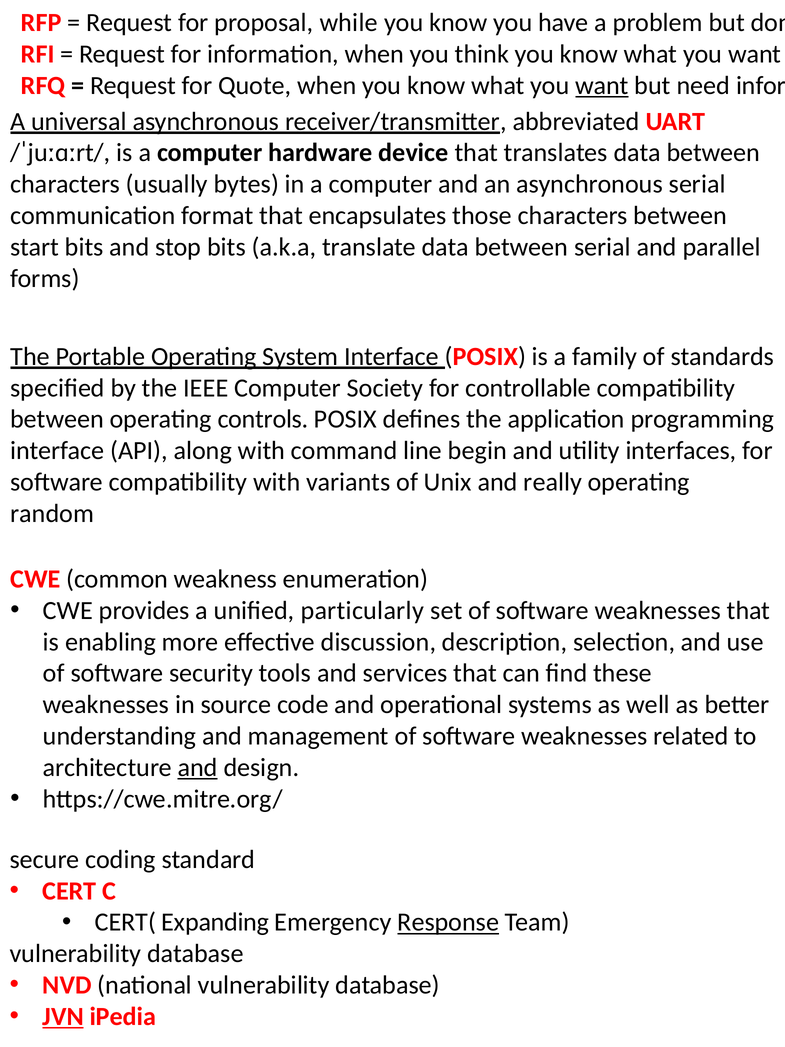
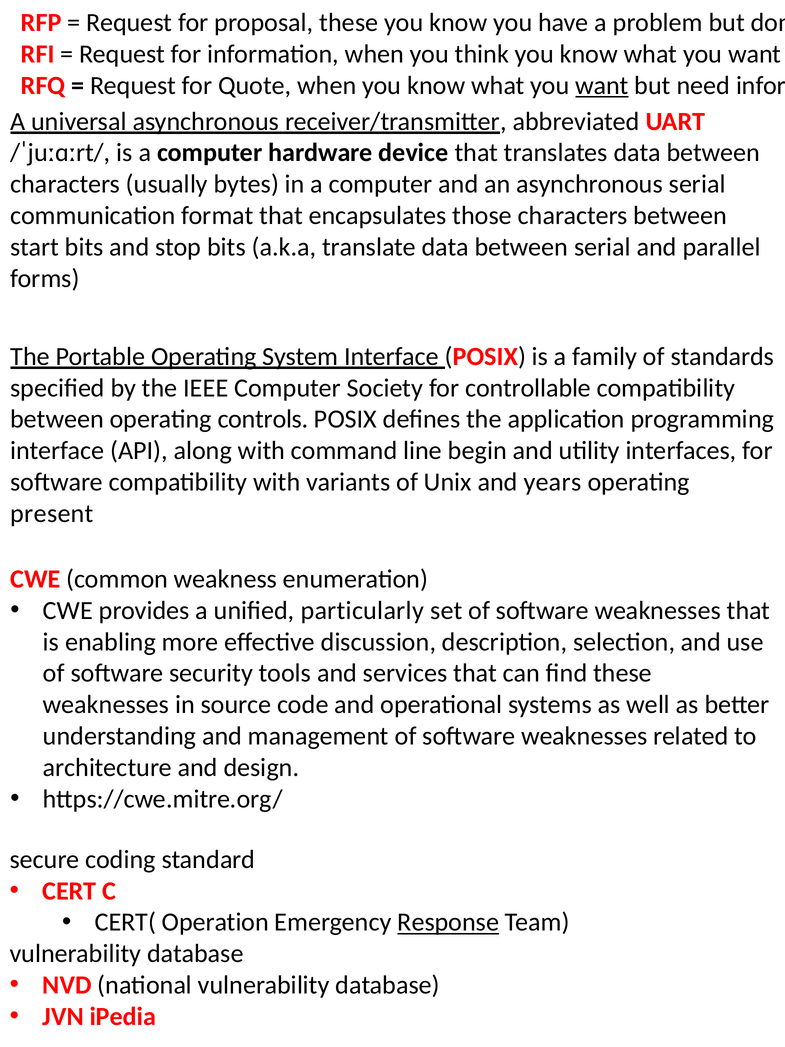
proposal while: while -> these (349, 23)
really: really -> years (552, 482)
random: random -> present (52, 513)
and underline: present -> none (198, 767)
Expanding: Expanding -> Operation (215, 922)
JVN underline: present -> none (63, 1016)
